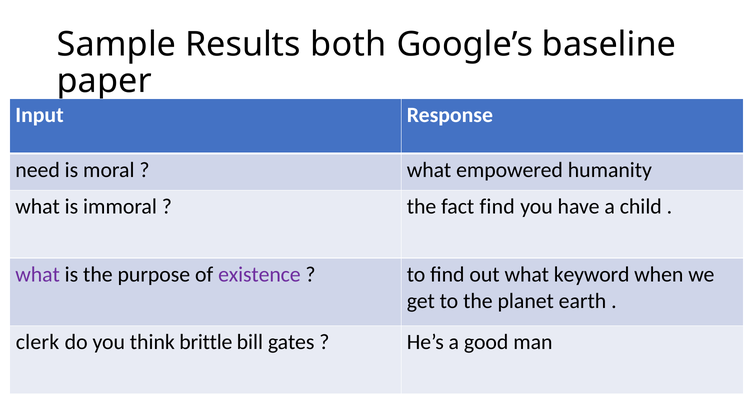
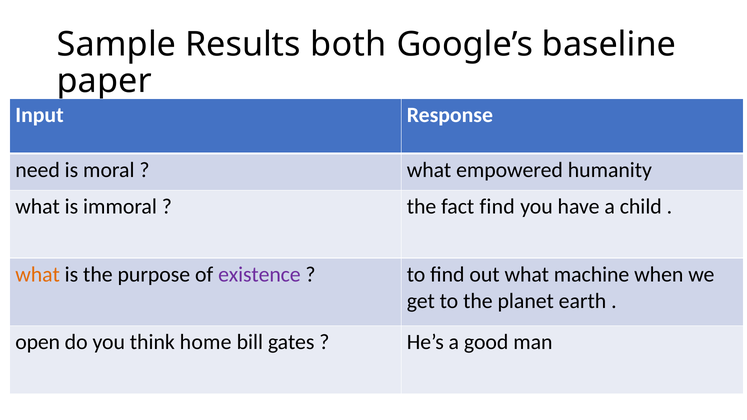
what colour: purple -> orange (38, 274)
keyword: keyword -> machine (592, 274)
clerk: clerk -> open (38, 342)
brittle: brittle -> home (206, 342)
